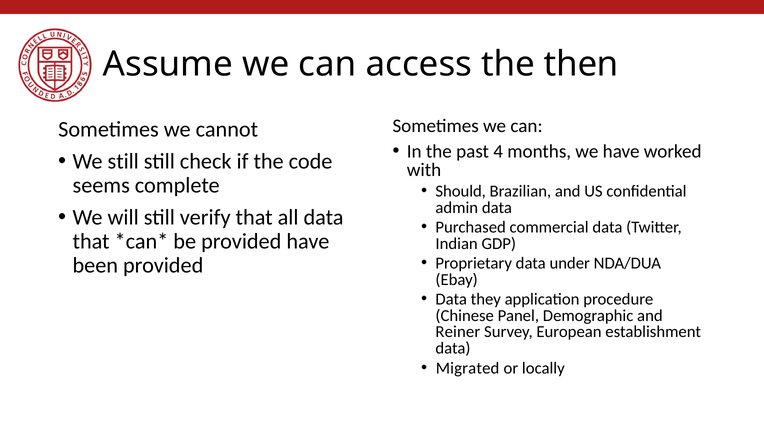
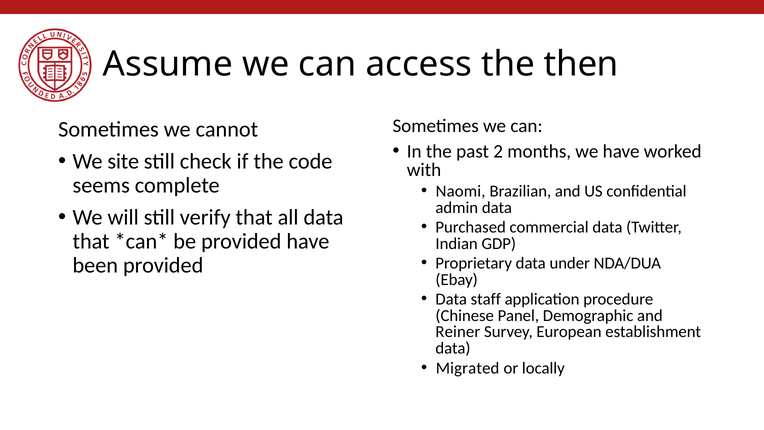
4: 4 -> 2 (498, 152)
We still: still -> site (123, 161)
Should: Should -> Naomi (461, 191)
they: they -> staff (486, 299)
